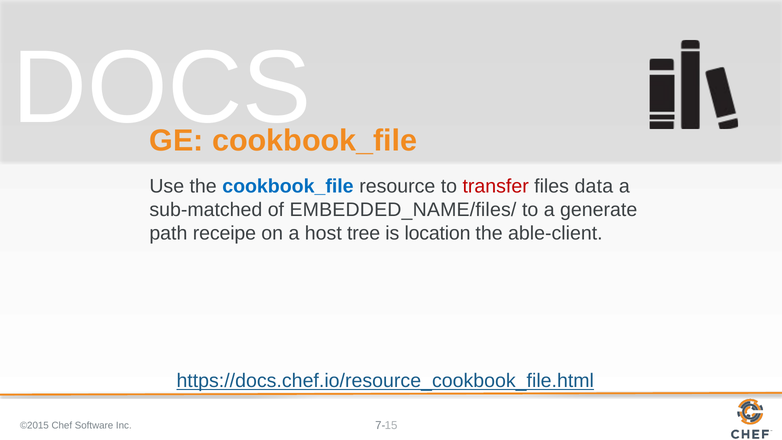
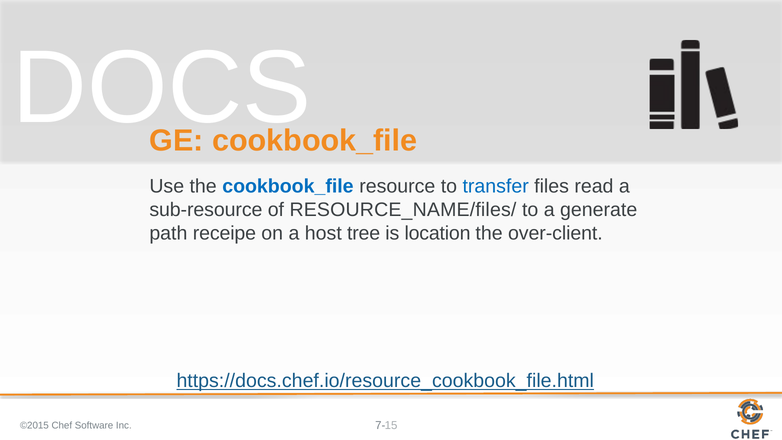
transfer colour: red -> blue (496, 186)
data: data -> read (594, 186)
sub-matched: sub-matched -> sub-resource (206, 210)
EMBEDDED_NAME/files/: EMBEDDED_NAME/files/ -> RESOURCE_NAME/files/ (403, 210)
able-client: able-client -> over-client (555, 233)
